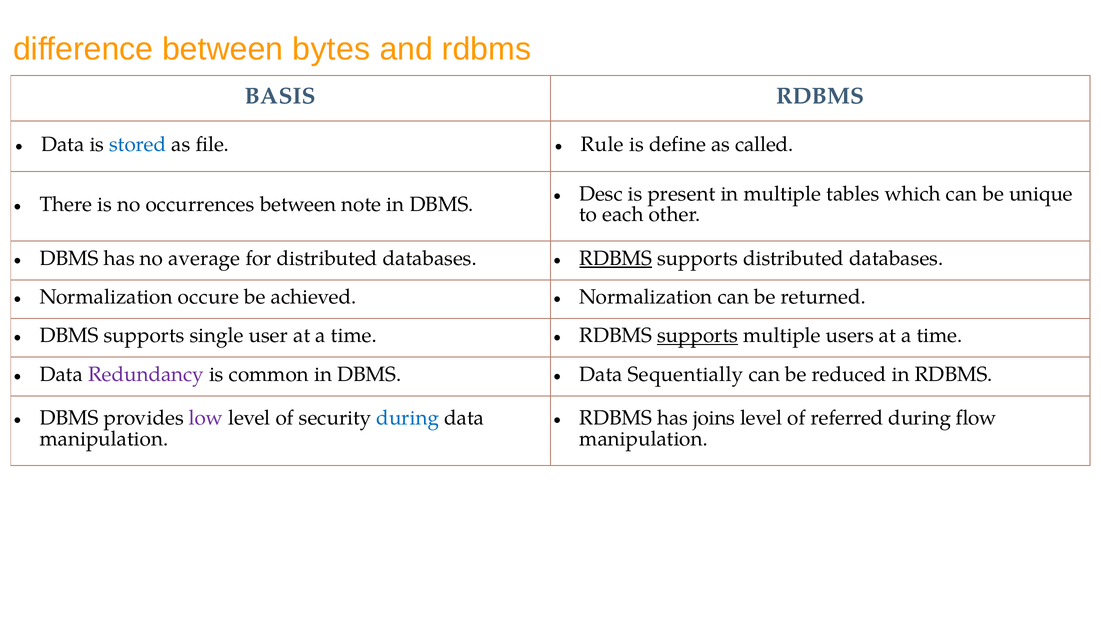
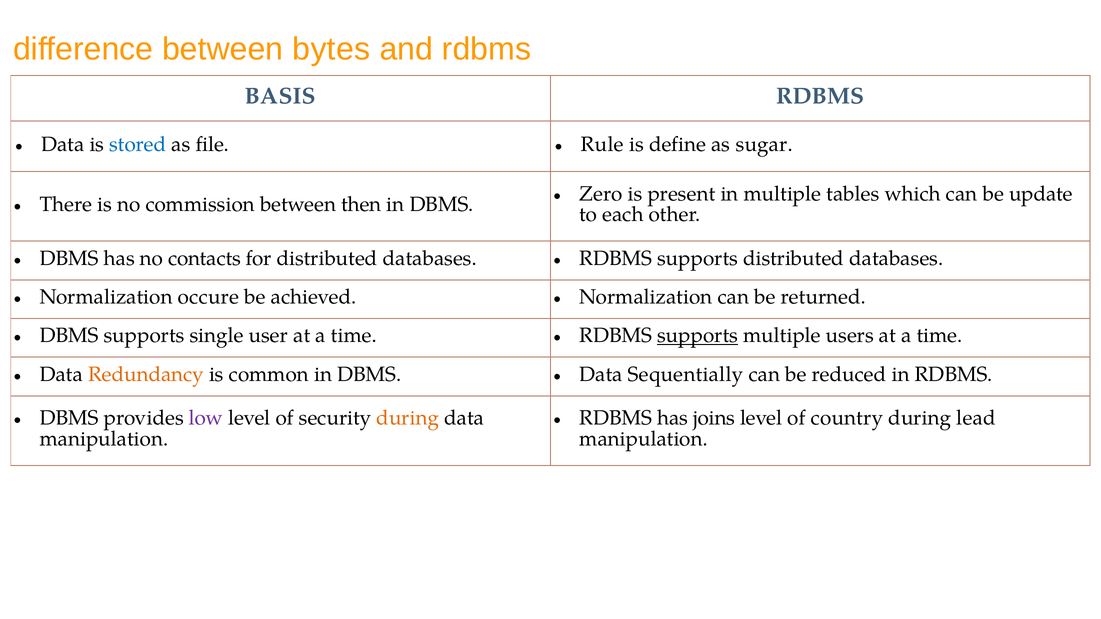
called: called -> sugar (764, 144)
Desc: Desc -> Zero (601, 194)
unique: unique -> update (1041, 194)
occurrences: occurrences -> commission (200, 204)
note: note -> then (361, 204)
average: average -> contacts (204, 258)
RDBMS underline: present -> none (616, 258)
Redundancy colour: purple -> orange (146, 374)
during colour: blue -> orange (408, 418)
referred: referred -> country (847, 418)
flow: flow -> lead (976, 418)
